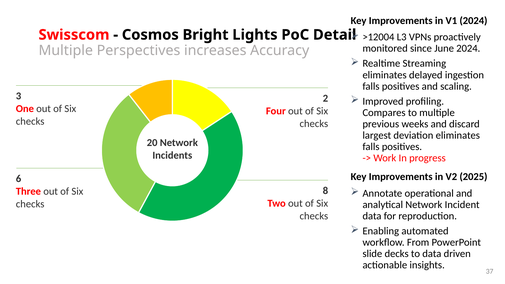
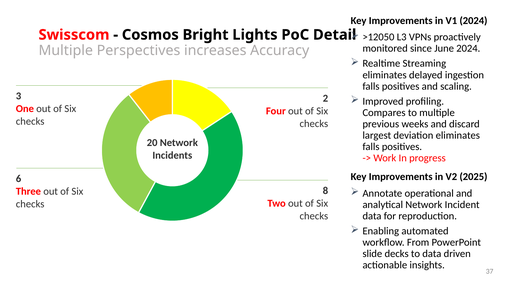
>12004: >12004 -> >12050 (378, 37)
